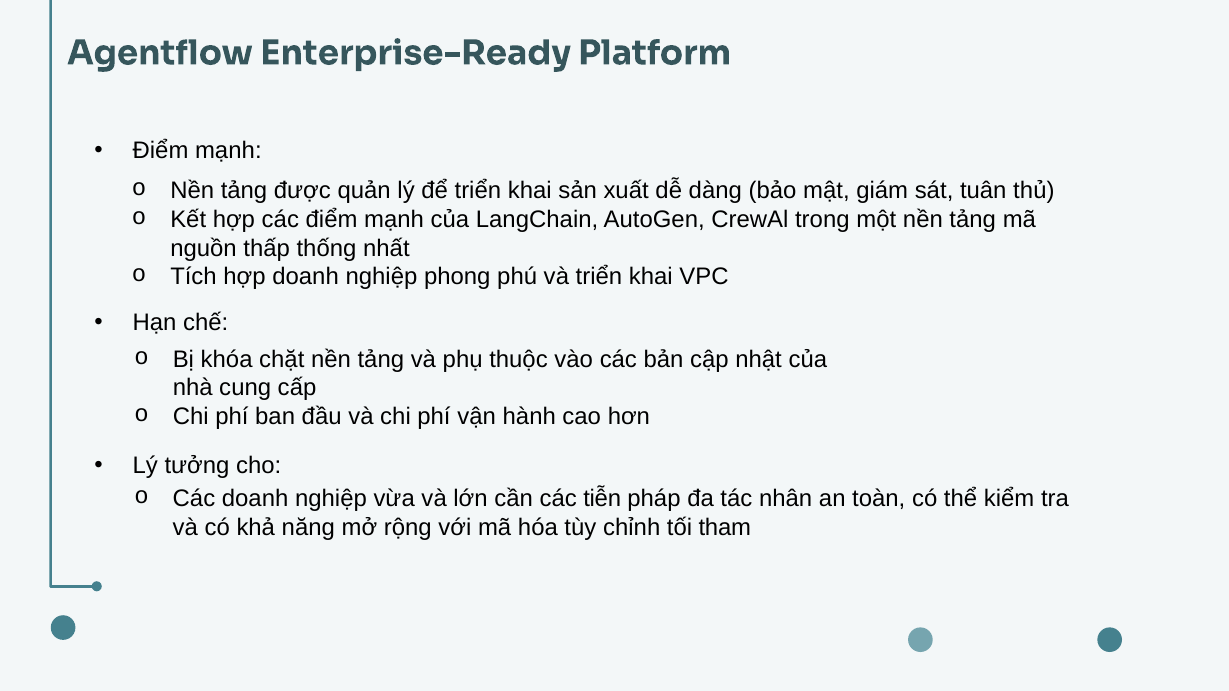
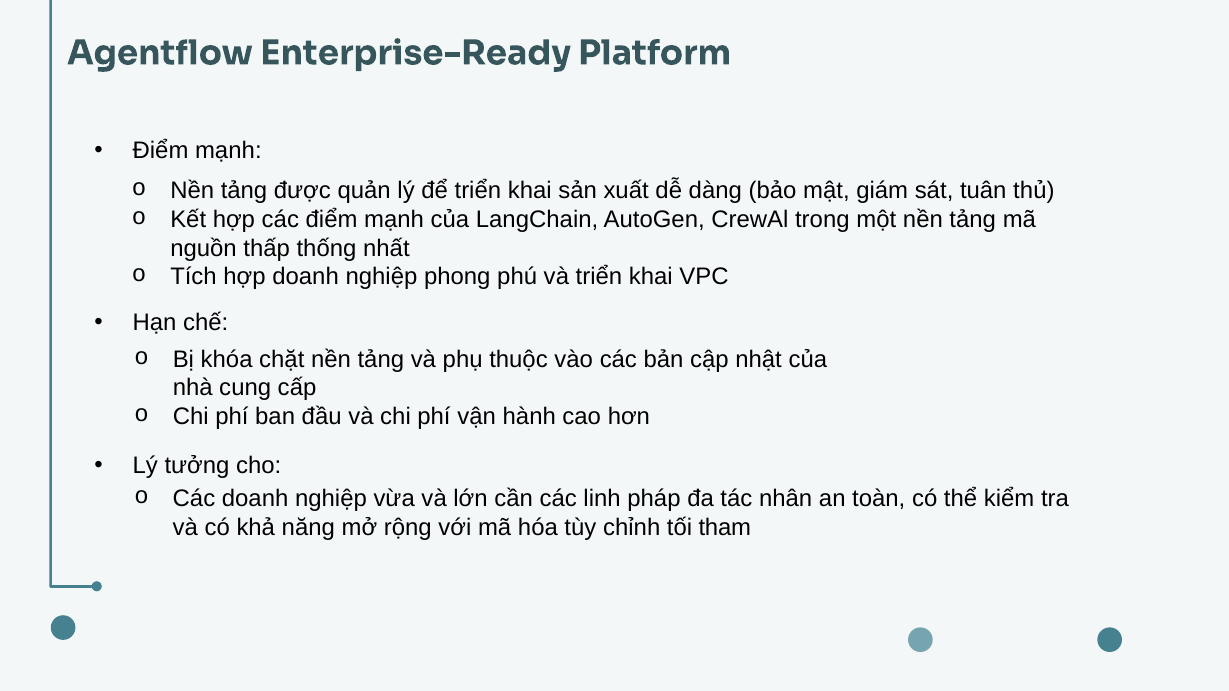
tiễn: tiễn -> linh (602, 499)
